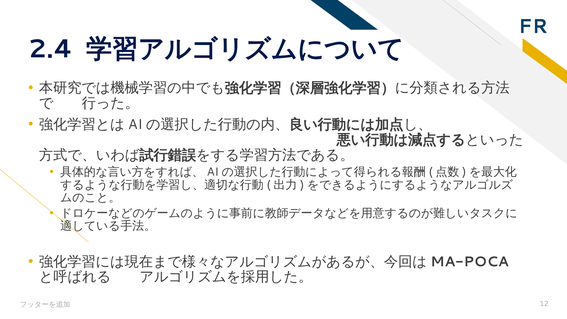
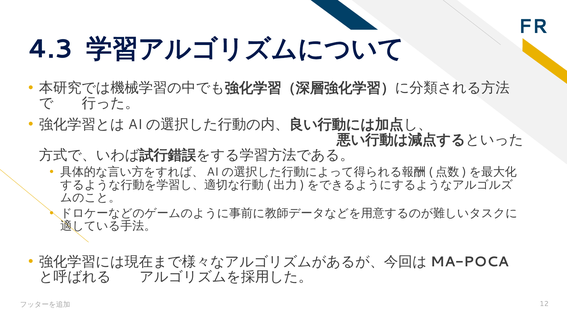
2.4: 2.4 -> 4.3 (51, 49)
